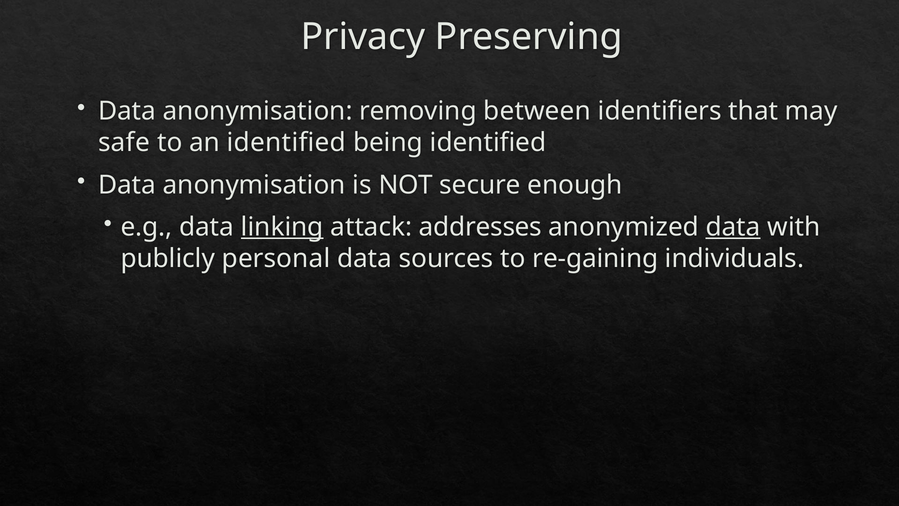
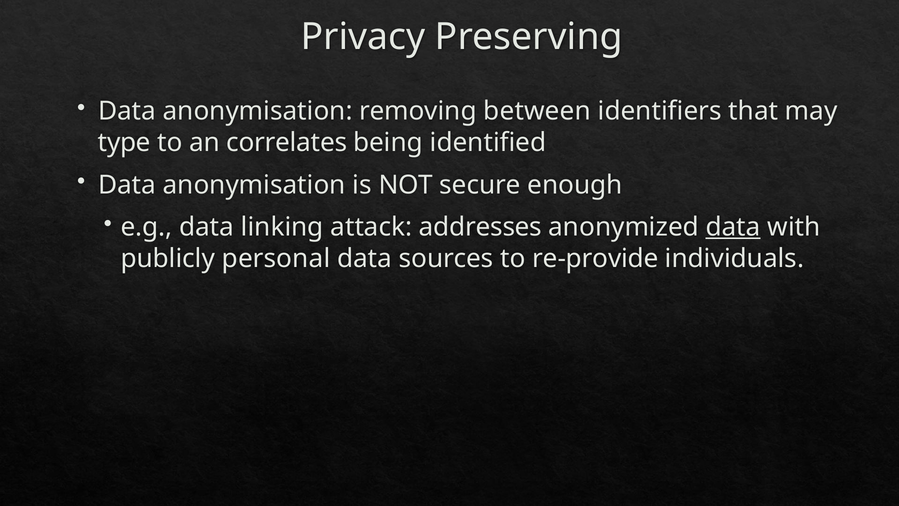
safe: safe -> type (124, 142)
an identified: identified -> correlates (287, 142)
linking underline: present -> none (282, 227)
re-gaining: re-gaining -> re-provide (595, 258)
